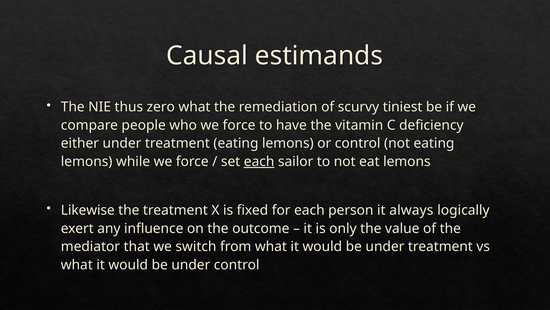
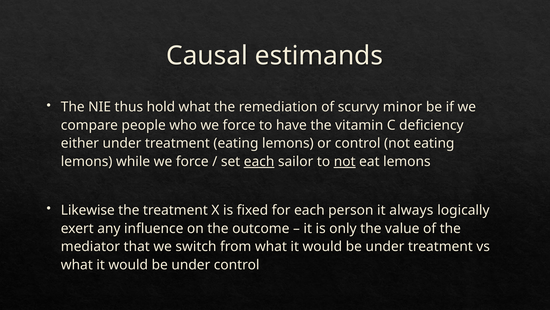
zero: zero -> hold (161, 107)
tiniest: tiniest -> minor (402, 107)
not underline: none -> present (345, 161)
